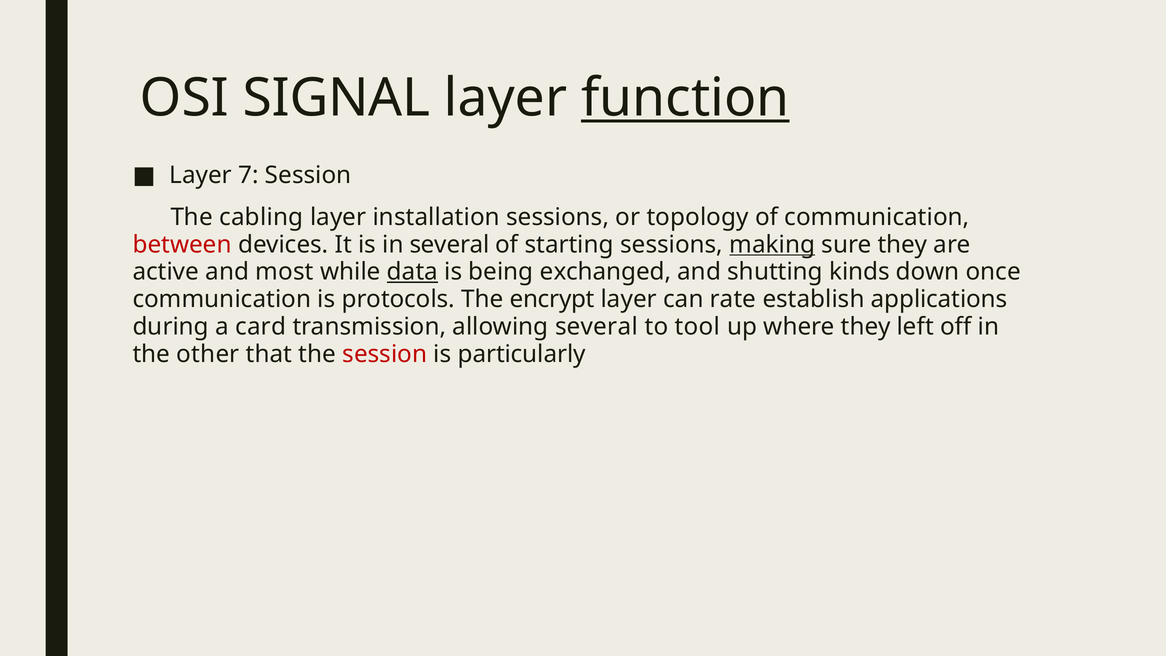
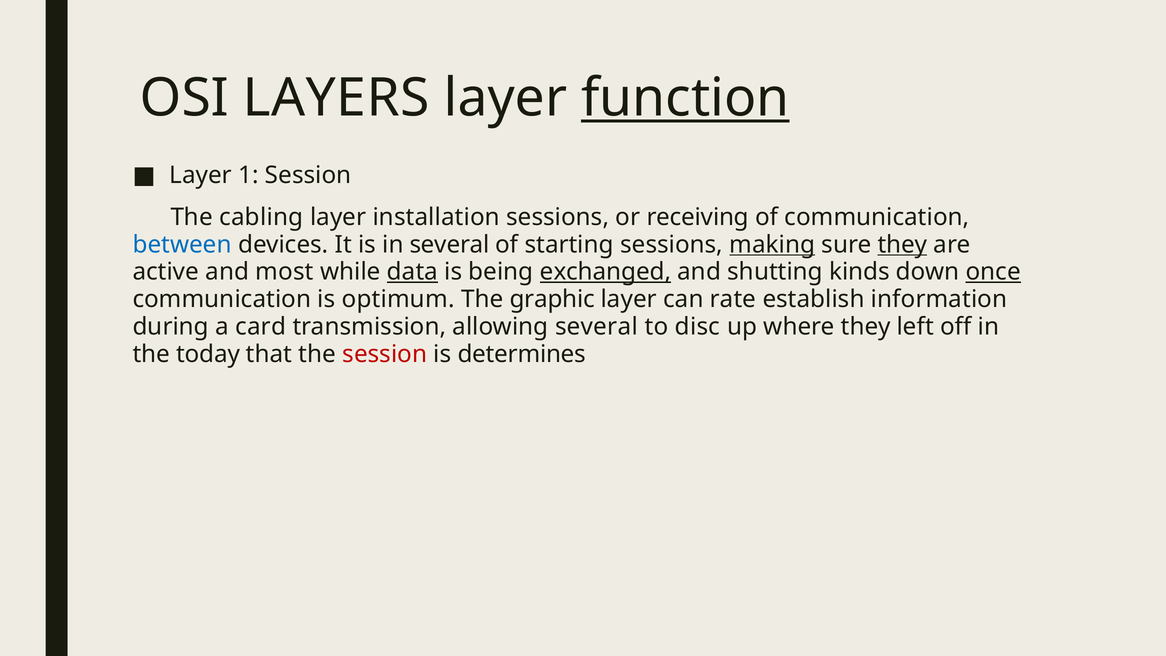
SIGNAL: SIGNAL -> LAYERS (336, 98)
7: 7 -> 1 (248, 175)
topology: topology -> receiving (698, 217)
between colour: red -> blue (182, 244)
they underline: none -> present (902, 244)
exchanged underline: none -> present (606, 272)
once underline: none -> present (993, 272)
protocols: protocols -> optimum (398, 299)
encrypt: encrypt -> graphic (552, 299)
applications: applications -> information (939, 299)
tool: tool -> disc (698, 327)
other: other -> today (208, 354)
particularly: particularly -> determines (522, 354)
